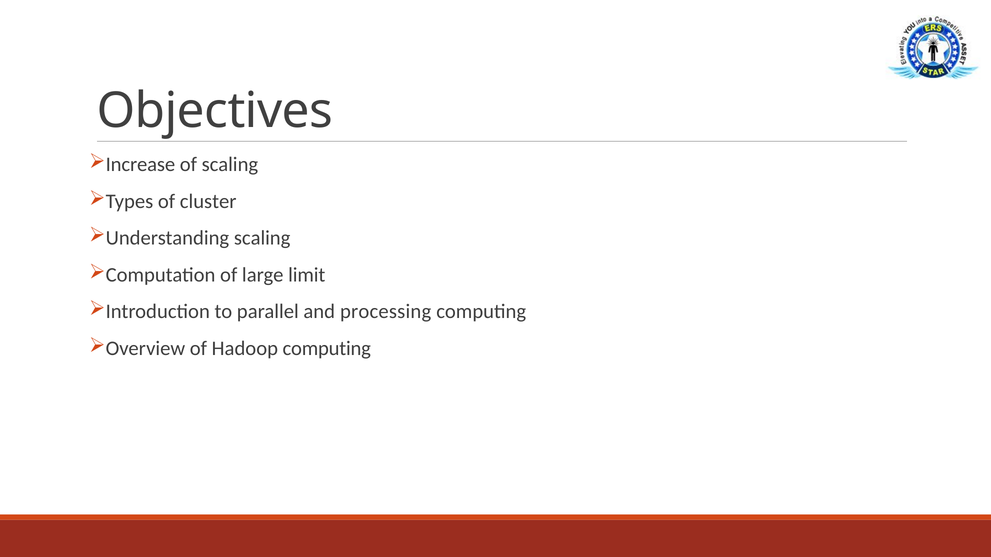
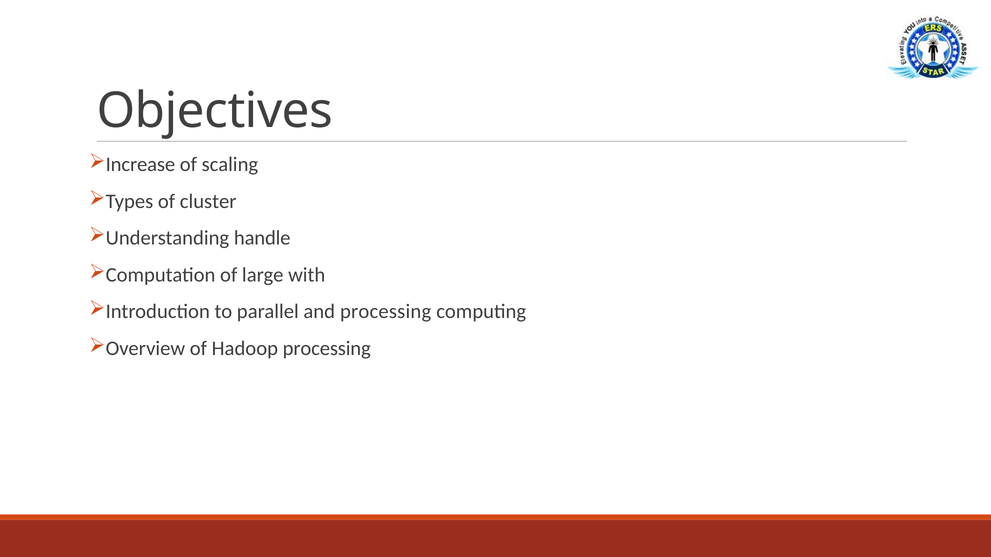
Understanding scaling: scaling -> handle (262, 238)
limit: limit -> with (307, 275)
Hadoop computing: computing -> processing (327, 349)
